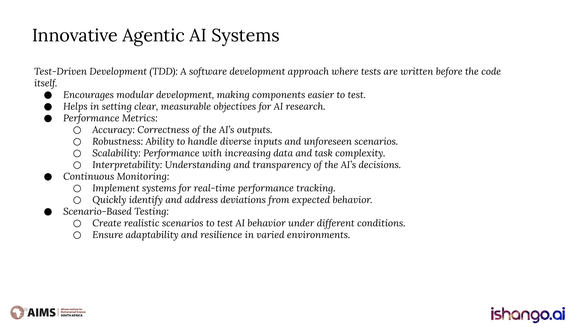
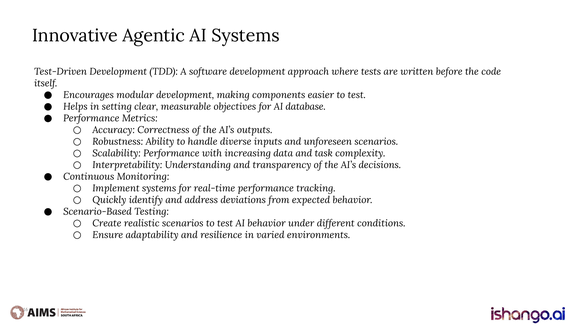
research: research -> database (306, 107)
